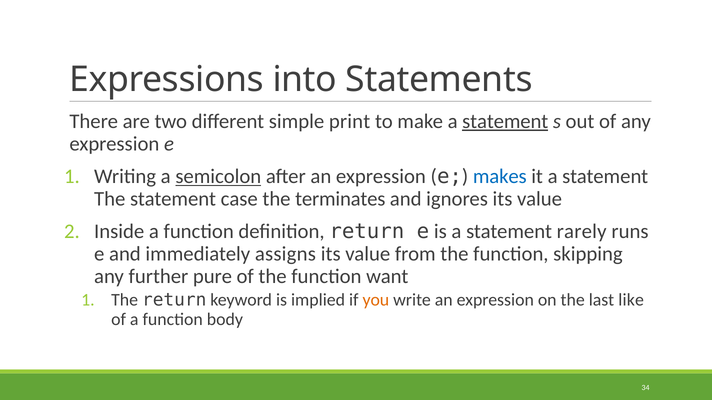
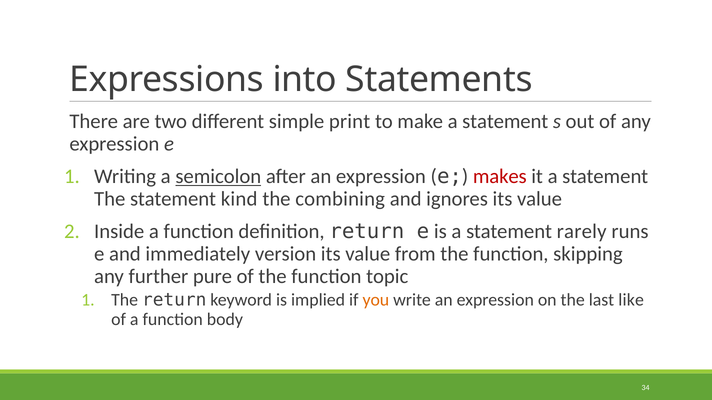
statement underline: present -> none (505, 122)
makes colour: blue -> red (500, 177)
case: case -> kind (239, 199)
terminates: terminates -> combining (340, 199)
assigns: assigns -> version (286, 254)
want: want -> topic (387, 277)
